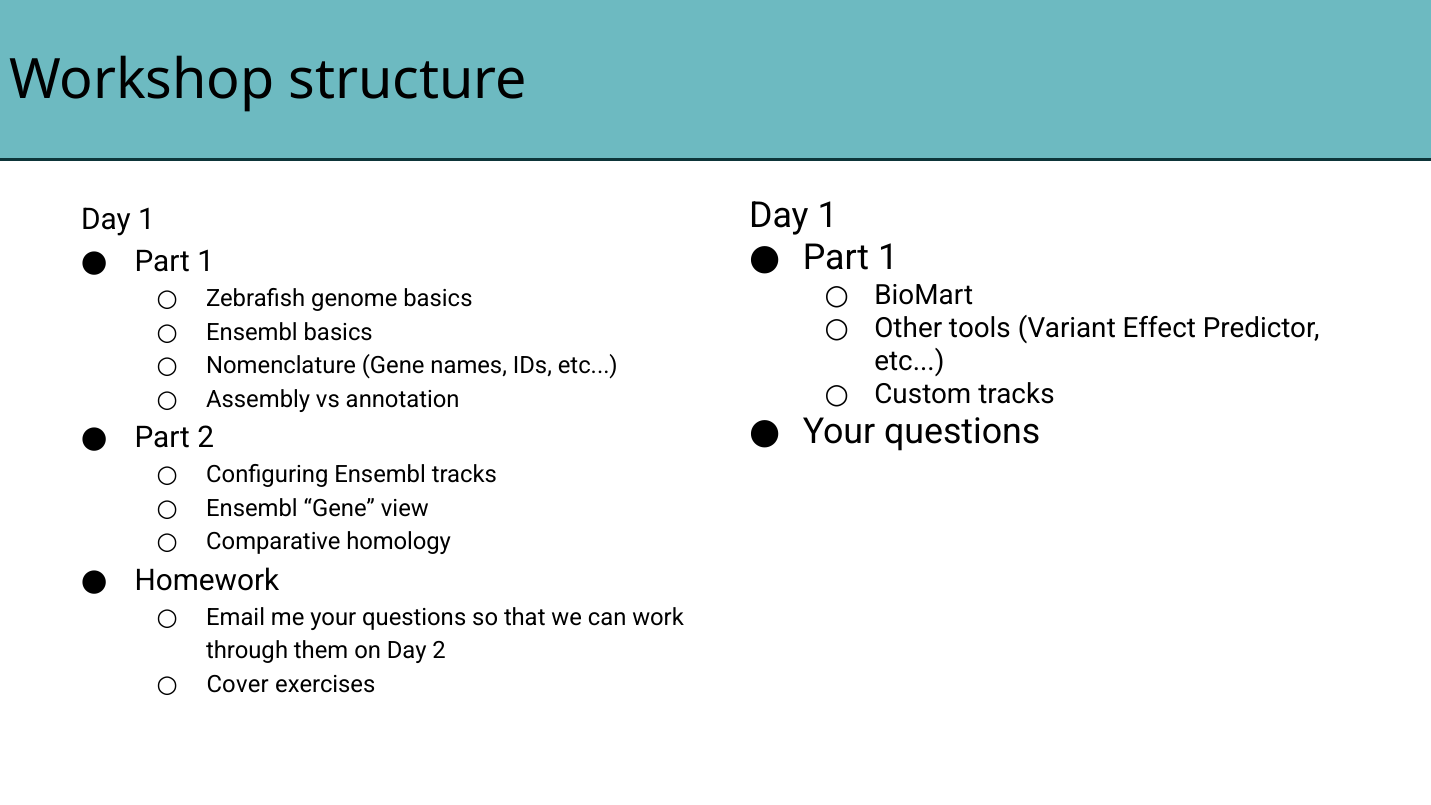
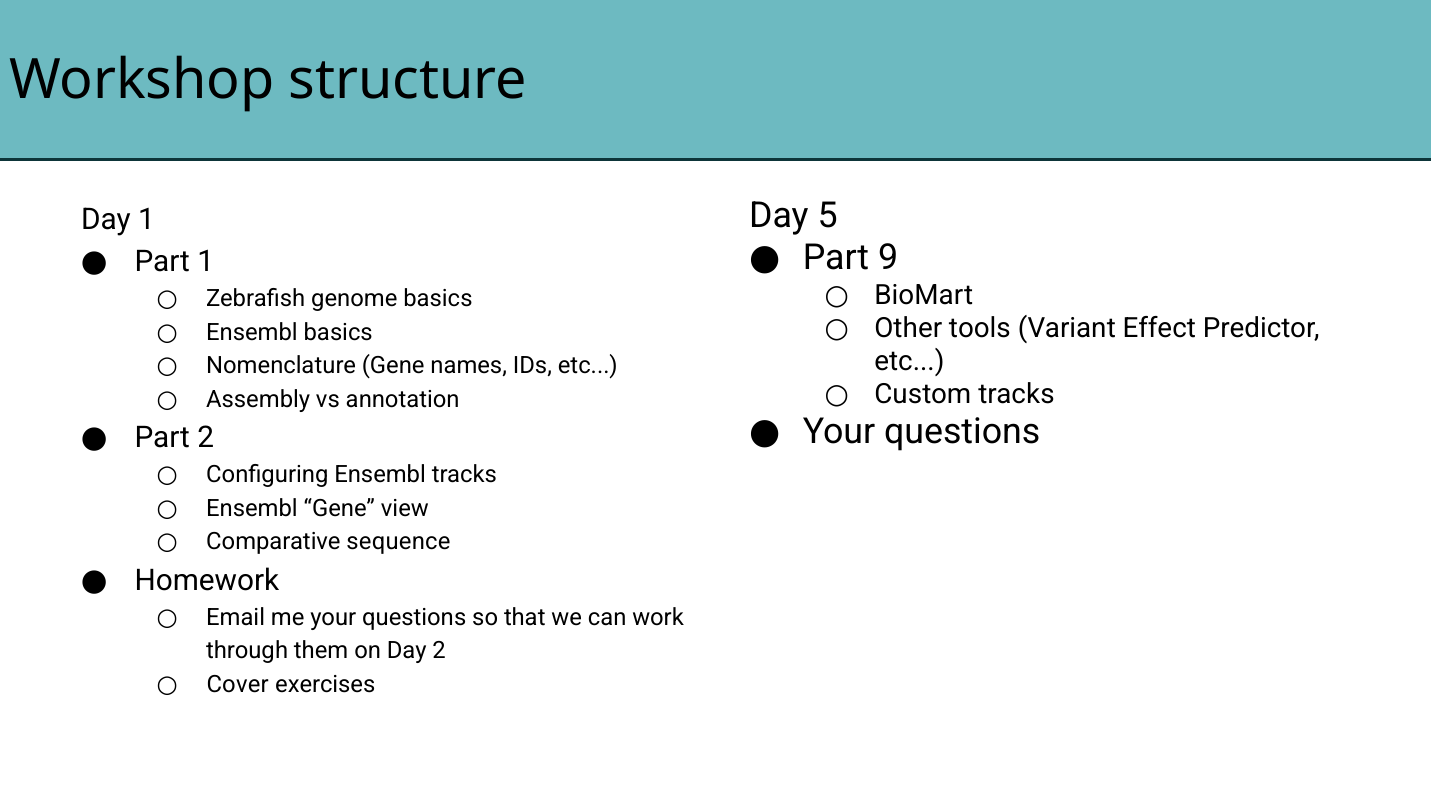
1: 1 -> 5 (828, 216)
1: 1 -> 9 (888, 258)
homology: homology -> sequence (398, 542)
